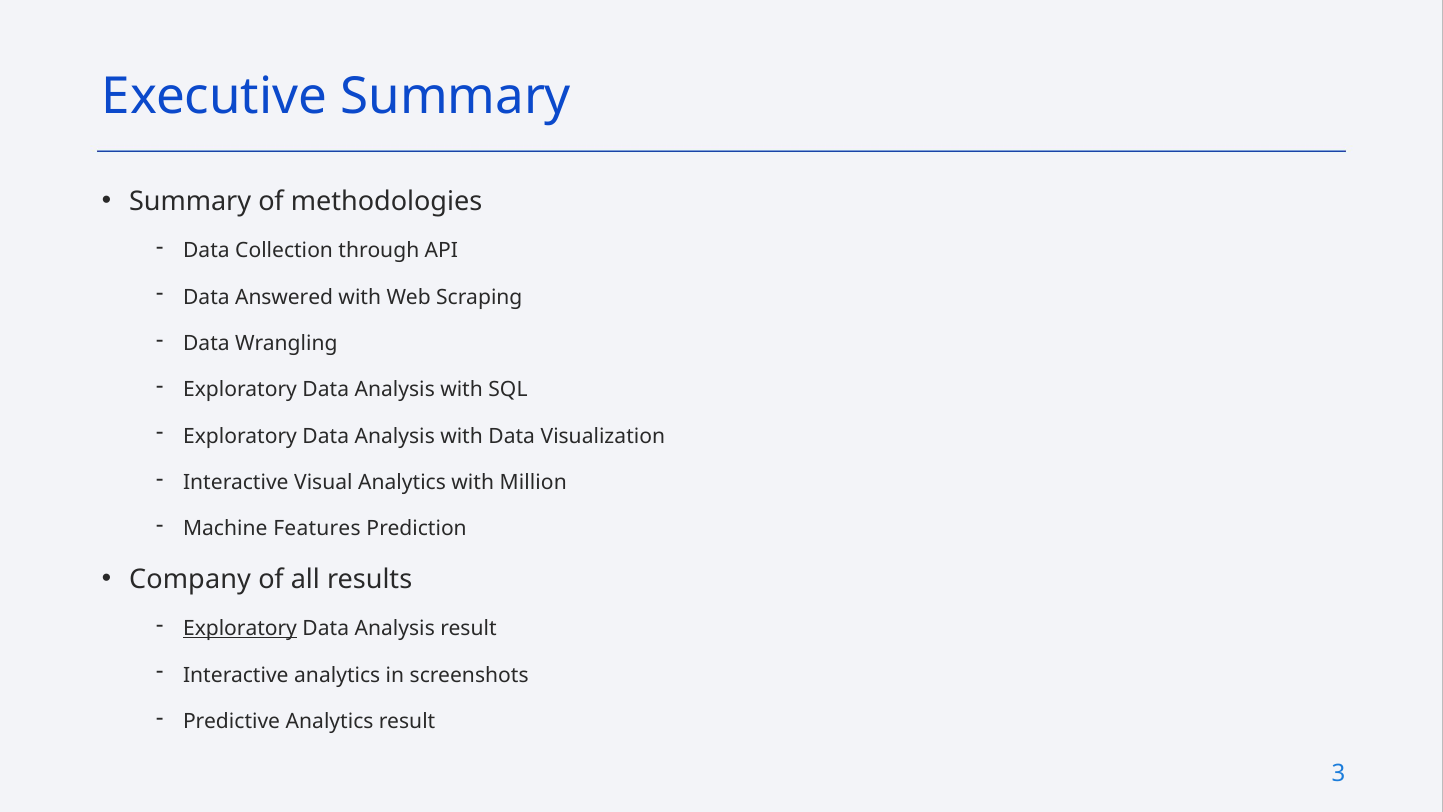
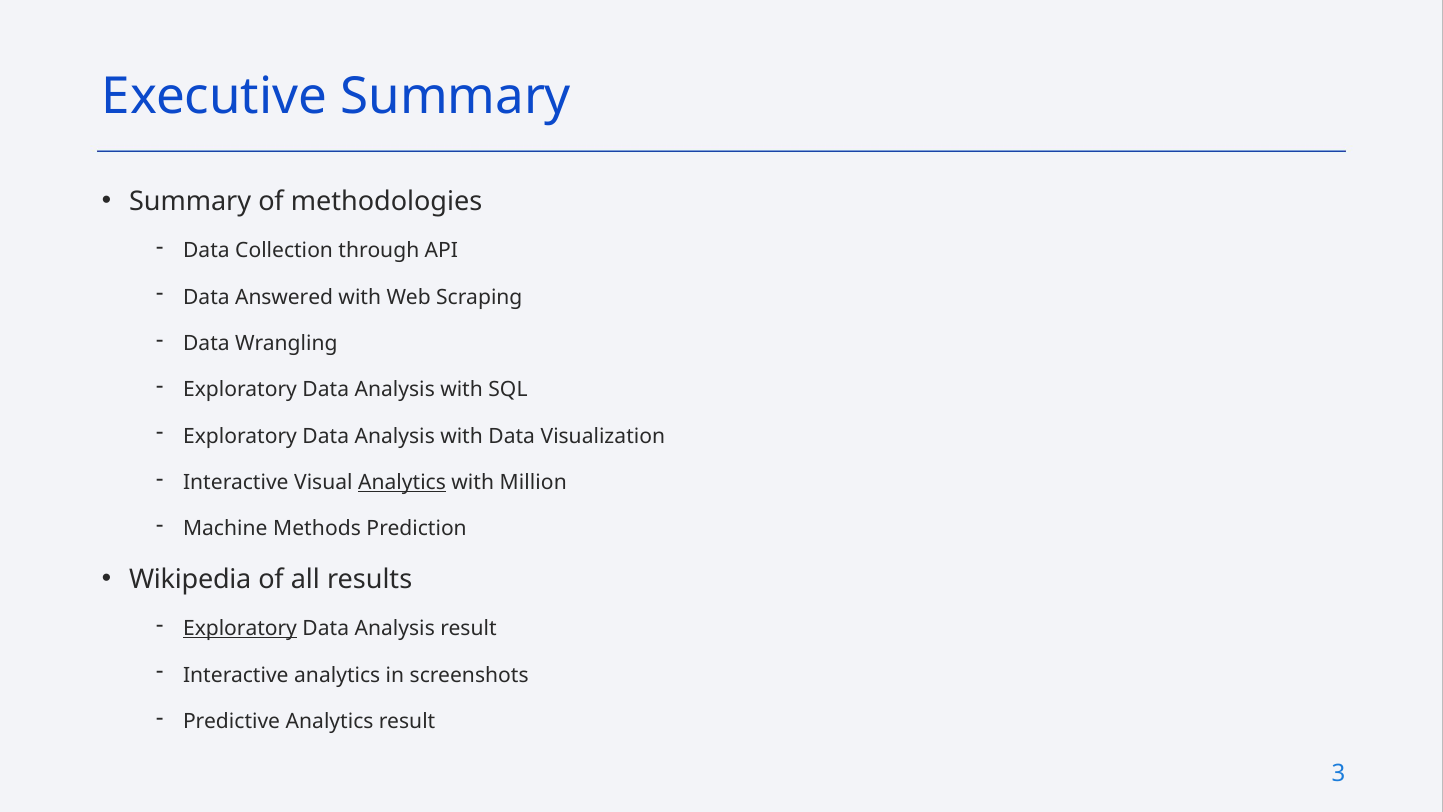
Analytics underline: none -> present (402, 482)
Features: Features -> Methods (317, 529)
Company: Company -> Wikipedia (190, 579)
